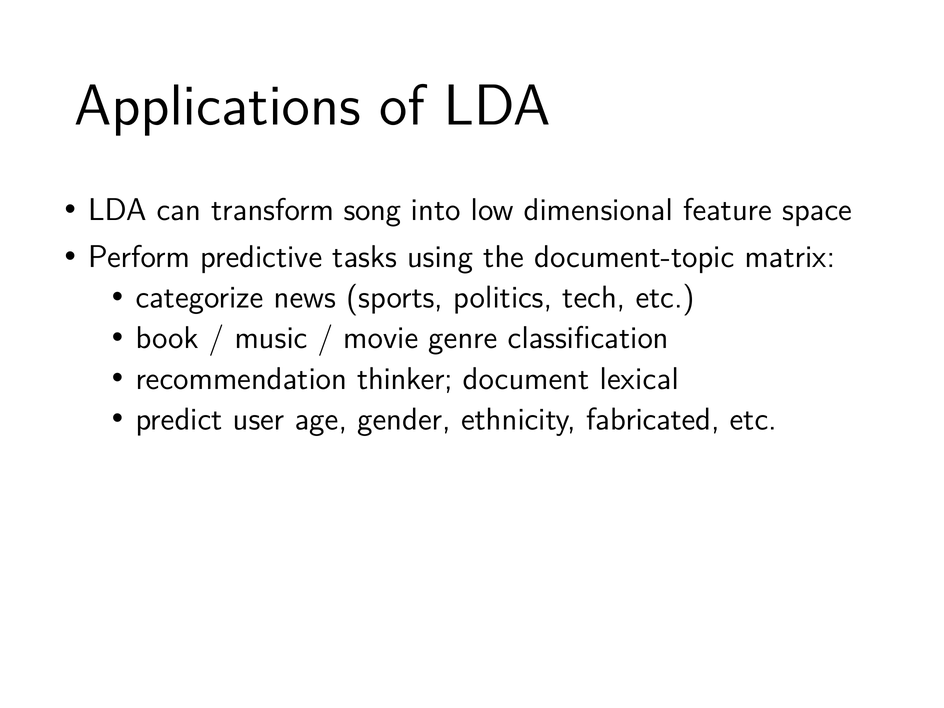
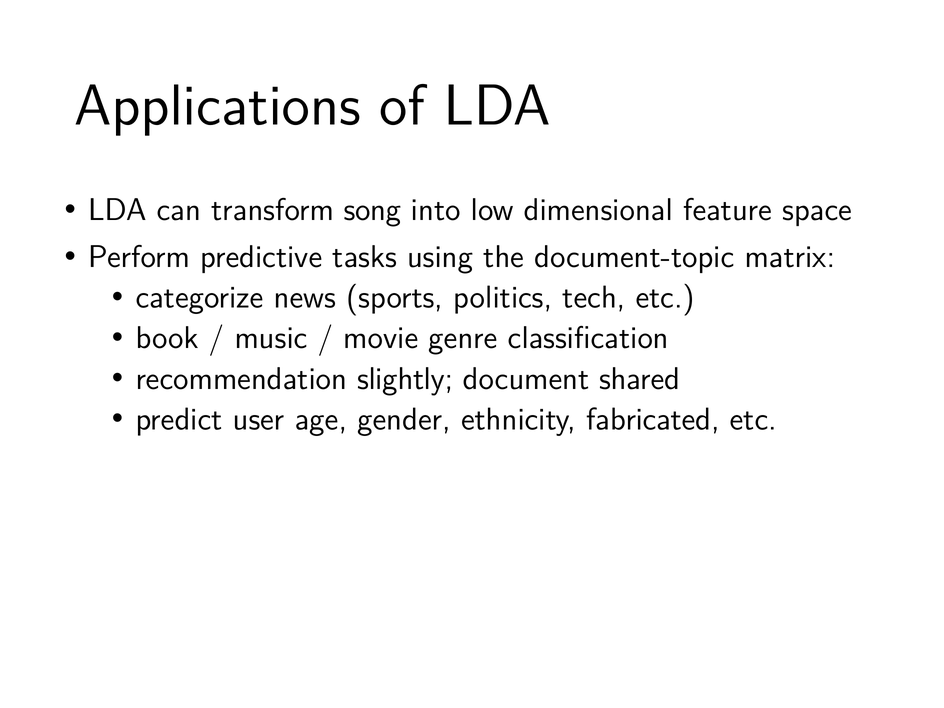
thinker: thinker -> slightly (405, 379)
lexical: lexical -> shared (639, 379)
